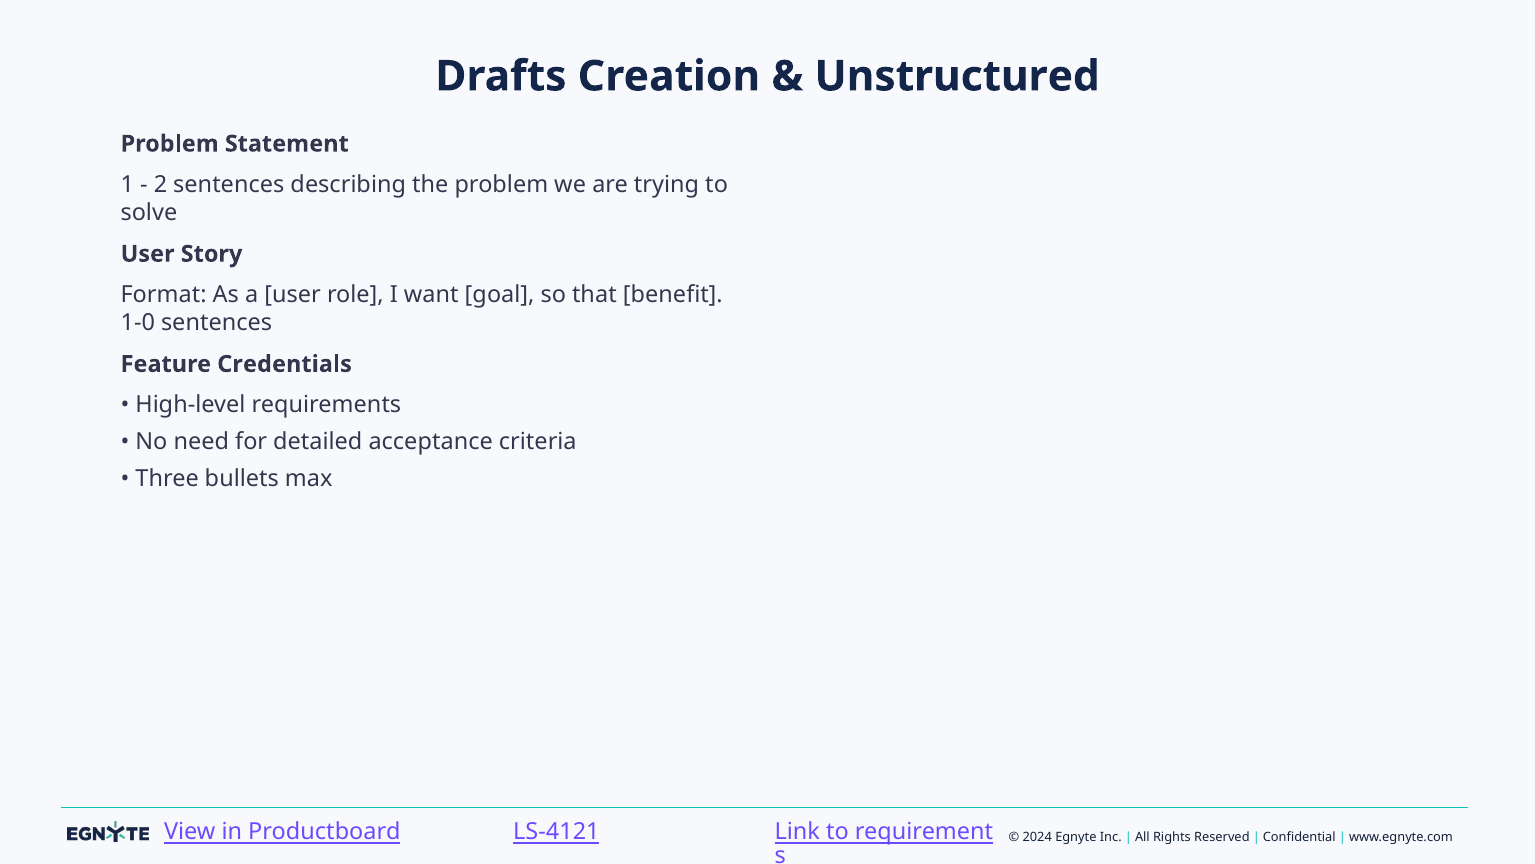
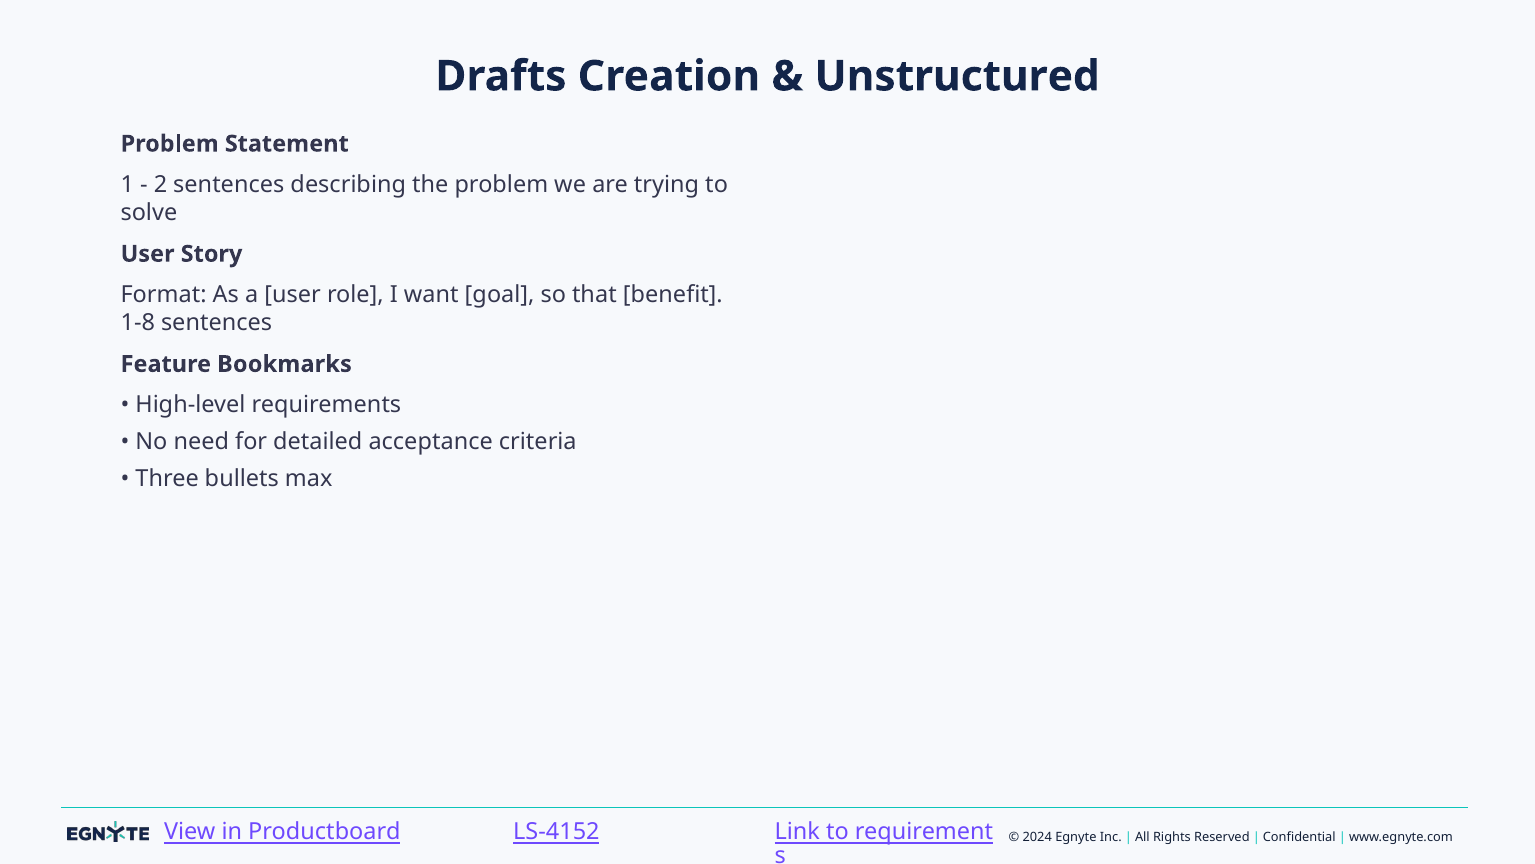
1-0: 1-0 -> 1-8 (138, 323)
Credentials: Credentials -> Bookmarks (284, 364)
LS-4121: LS-4121 -> LS-4152 (556, 832)
